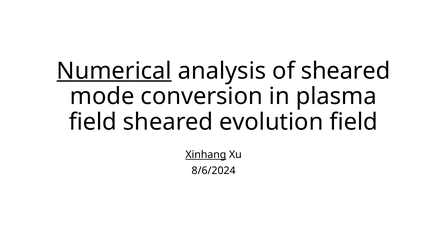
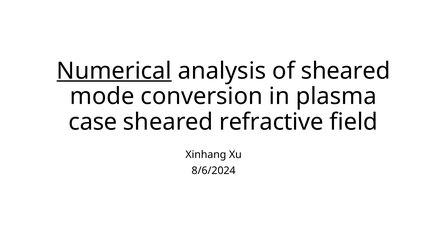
field: field -> case (93, 122)
evolution: evolution -> refractive (271, 122)
Xinhang underline: present -> none (206, 155)
